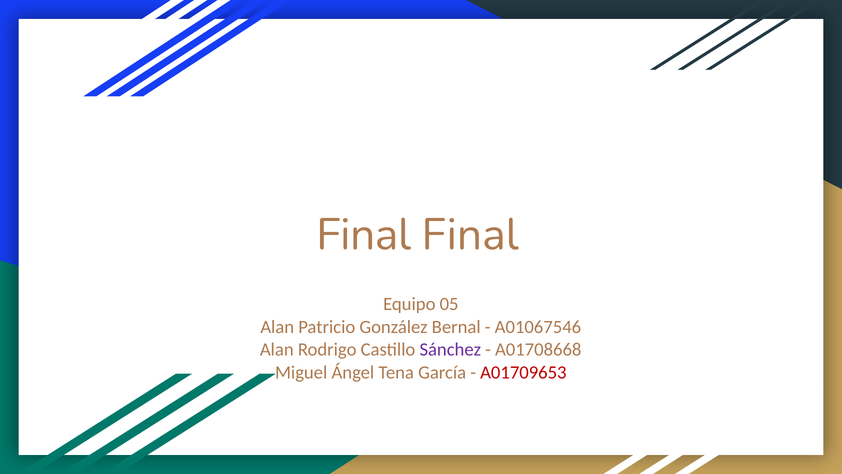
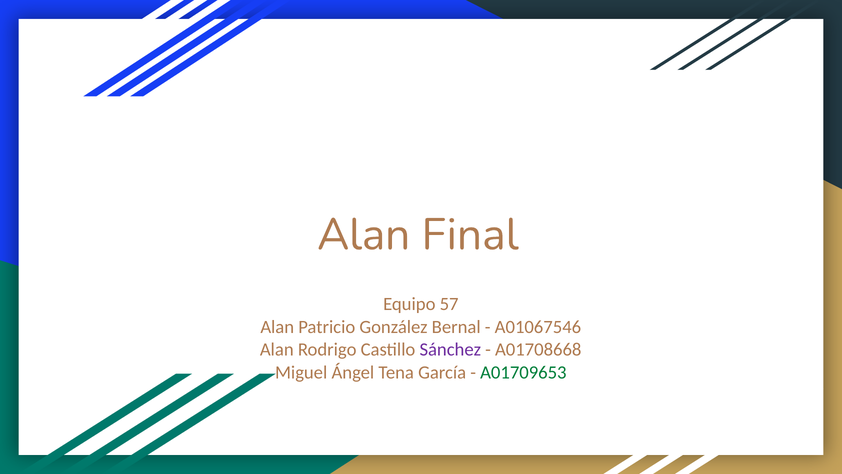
Final: Final -> Alan (364, 234)
05: 05 -> 57 (449, 304)
A01709653 colour: red -> green (523, 372)
